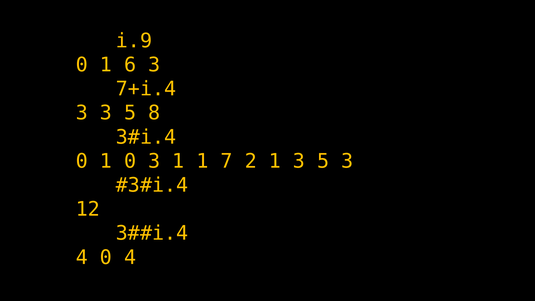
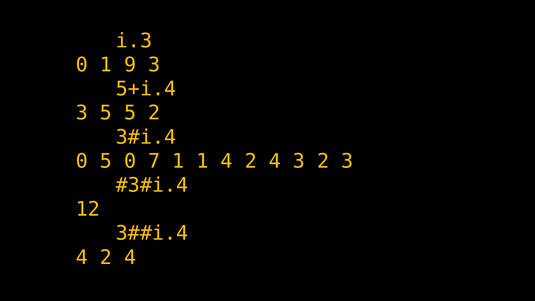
i.9: i.9 -> i.3 (134, 41)
6: 6 -> 9 (130, 65)
7+i.4: 7+i.4 -> 5+i.4 (146, 89)
3 3: 3 -> 5 (106, 113)
5 8: 8 -> 2 (154, 113)
1: 1 -> 5 (106, 161)
0 3: 3 -> 7 (154, 161)
1 7: 7 -> 4 (227, 161)
1: 1 -> 4 (275, 161)
5: 5 -> 2 (323, 161)
0: 0 -> 2 (106, 257)
